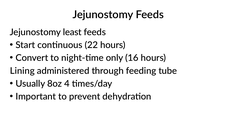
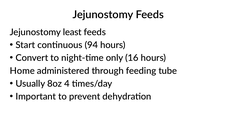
22: 22 -> 94 (91, 45)
Lining: Lining -> Home (22, 71)
